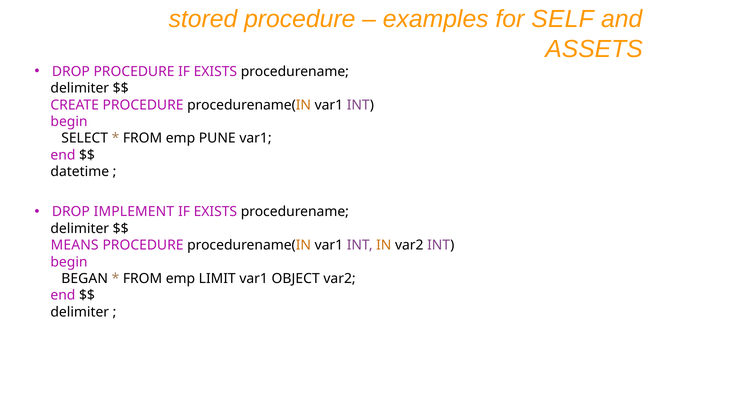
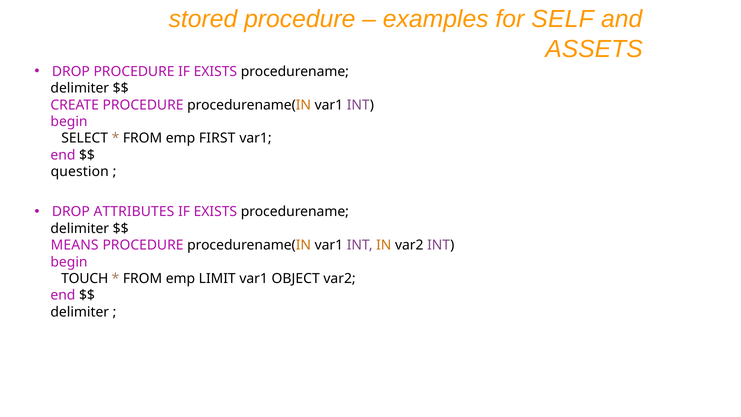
PUNE: PUNE -> FIRST (217, 138)
datetime: datetime -> question (80, 172)
IMPLEMENT: IMPLEMENT -> ATTRIBUTES (134, 212)
BEGAN: BEGAN -> TOUCH (85, 278)
